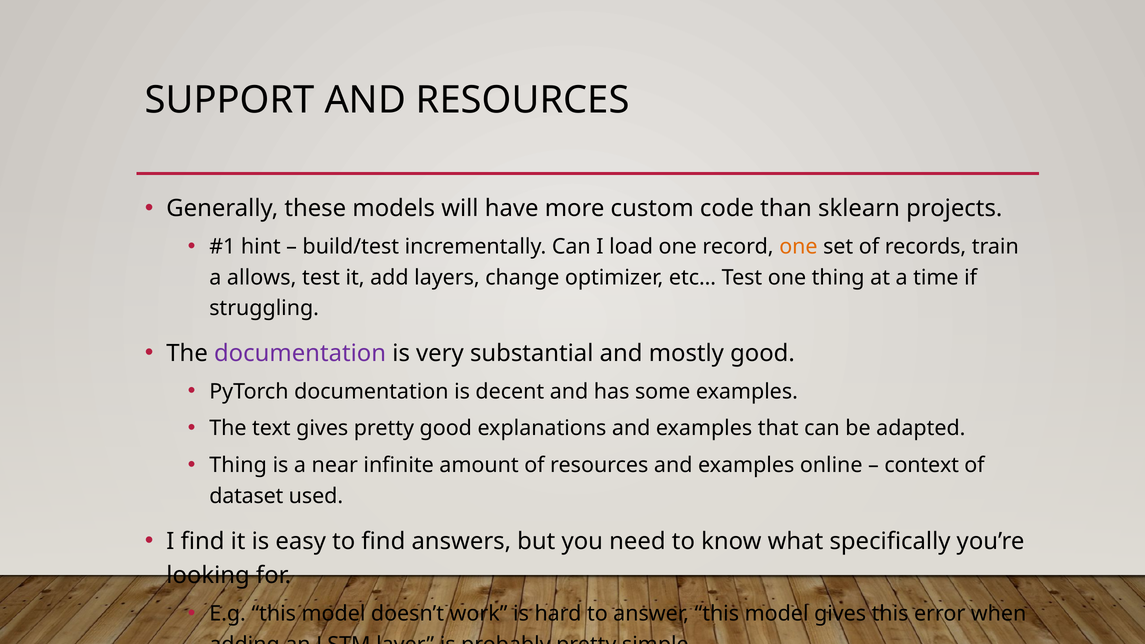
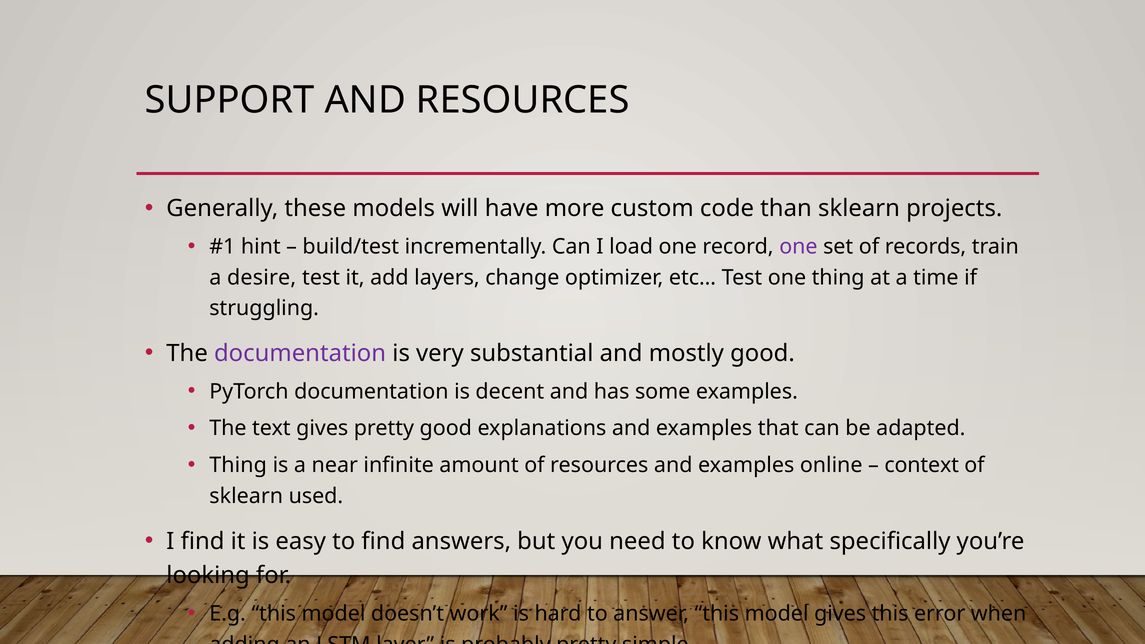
one colour: orange -> purple (798, 247)
allows: allows -> desire (262, 278)
dataset: dataset -> sklearn (246, 496)
